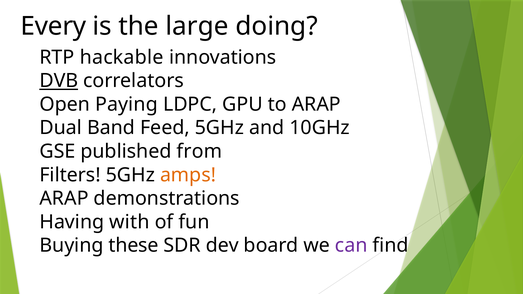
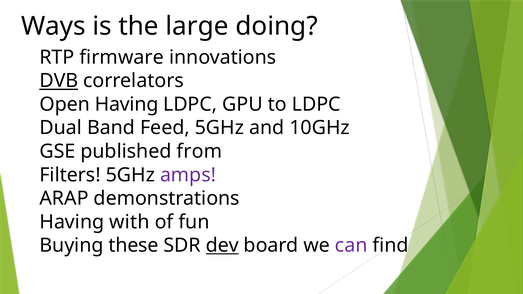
Every: Every -> Ways (53, 26)
hackable: hackable -> firmware (122, 57)
Open Paying: Paying -> Having (127, 104)
to ARAP: ARAP -> LDPC (316, 104)
amps colour: orange -> purple (188, 175)
dev underline: none -> present (222, 246)
